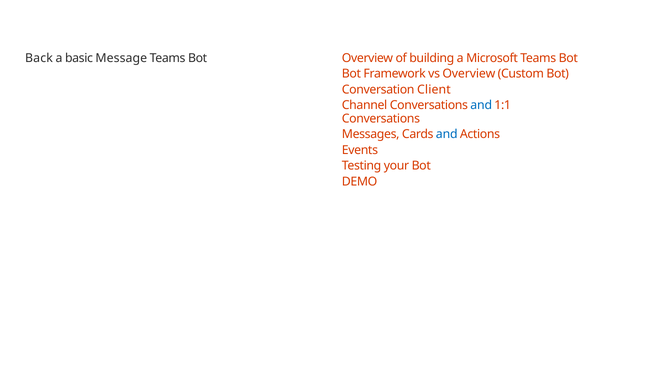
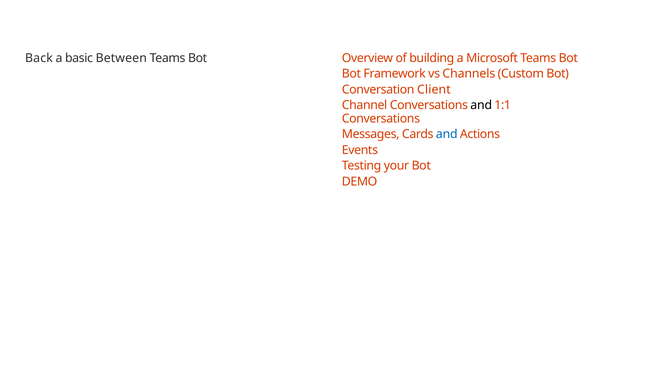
Message: Message -> Between (121, 58)
vs Overview: Overview -> Channels (469, 74)
and colour: blue -> black (481, 105)
